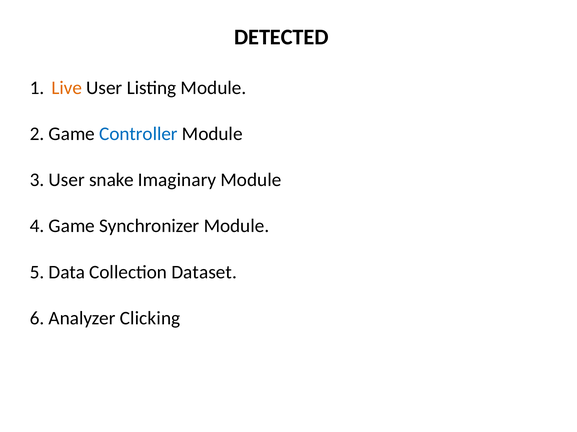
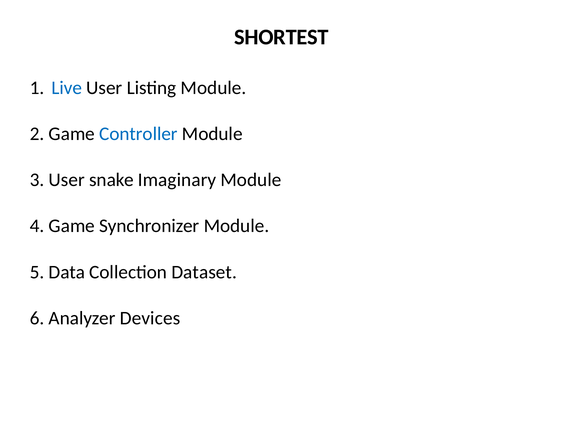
DETECTED: DETECTED -> SHORTEST (281, 37)
Live colour: orange -> blue (67, 88)
Clicking: Clicking -> Devices (150, 319)
